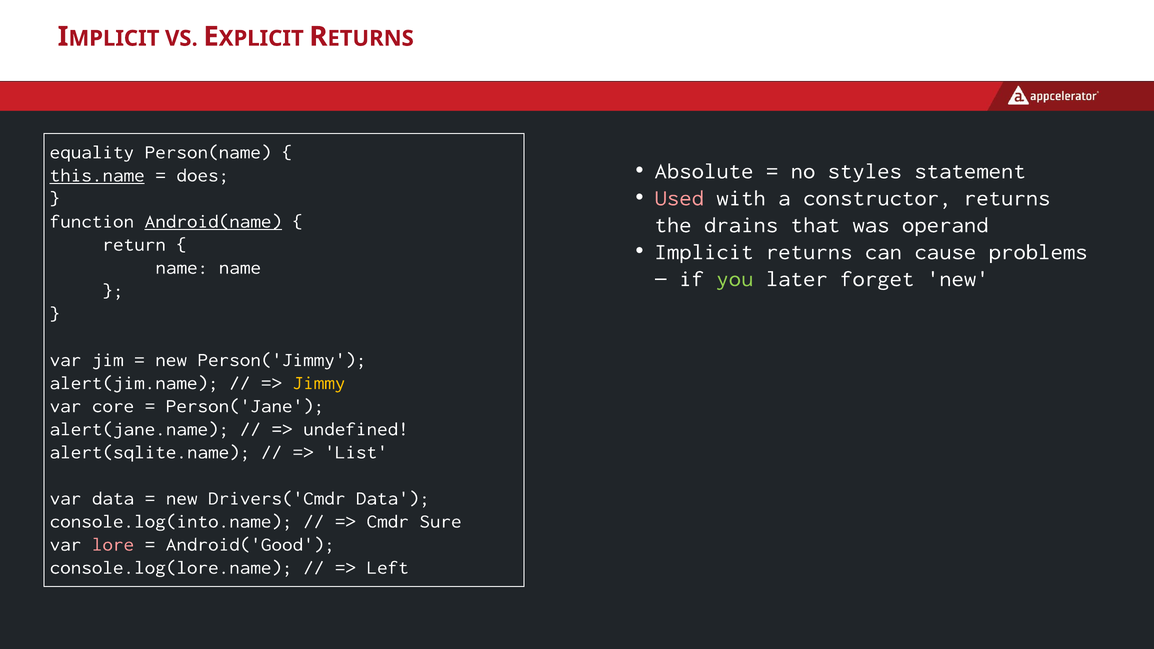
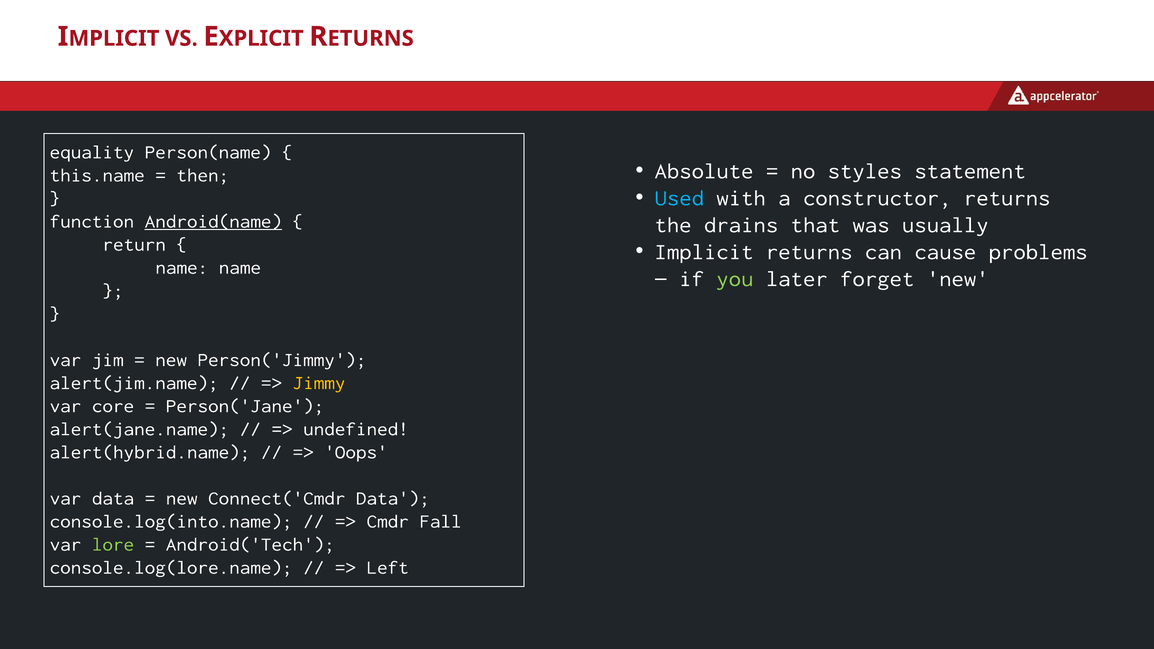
this.name underline: present -> none (97, 175)
does: does -> then (203, 175)
Used colour: pink -> light blue (679, 198)
operand: operand -> usually (945, 225)
alert(sqlite.name: alert(sqlite.name -> alert(hybrid.name (150, 452)
List: List -> Oops (356, 452)
Drivers('Cmdr: Drivers('Cmdr -> Connect('Cmdr (277, 498)
Sure: Sure -> Fall (440, 521)
lore colour: pink -> light green (113, 544)
Android('Good: Android('Good -> Android('Tech (250, 544)
